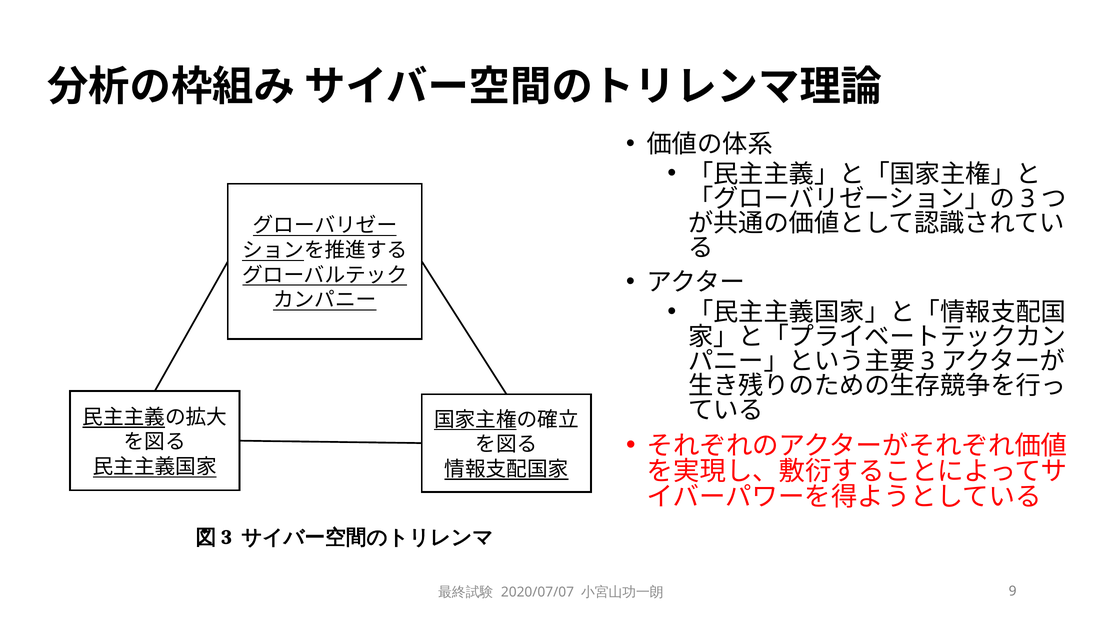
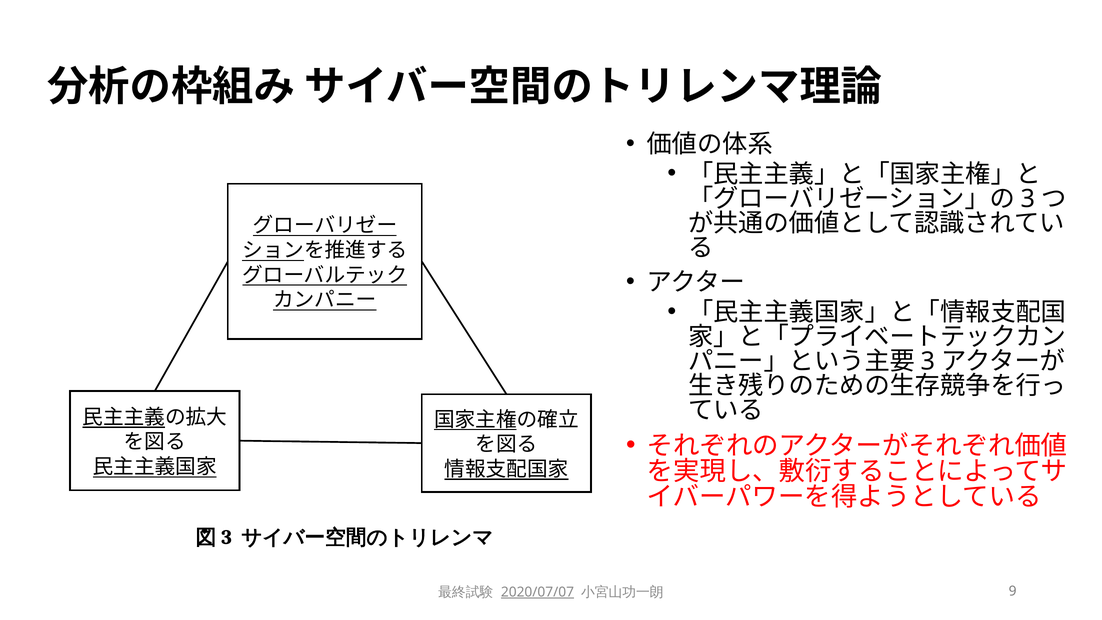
2020/07/07 underline: none -> present (537, 592)
